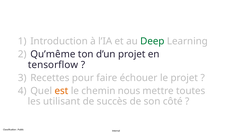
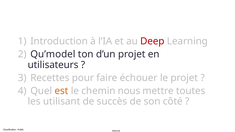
Deep colour: green -> red (152, 41)
Qu’même: Qu’même -> Qu’model (53, 54)
tensorflow: tensorflow -> utilisateurs (53, 65)
